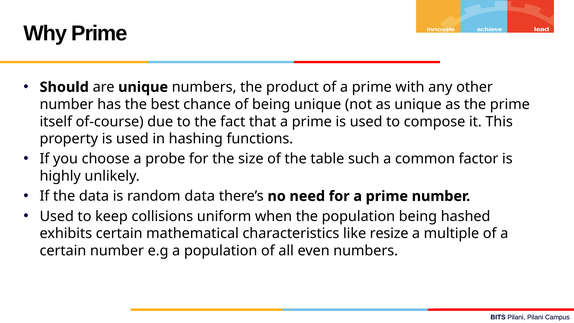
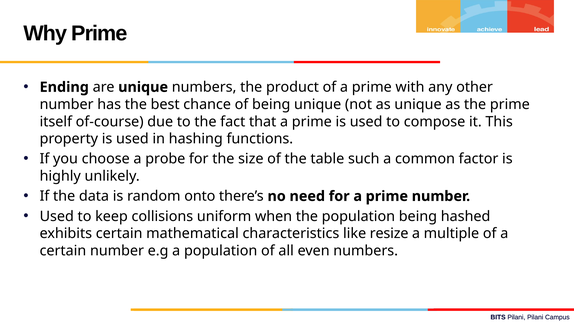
Should: Should -> Ending (64, 87)
random data: data -> onto (200, 196)
